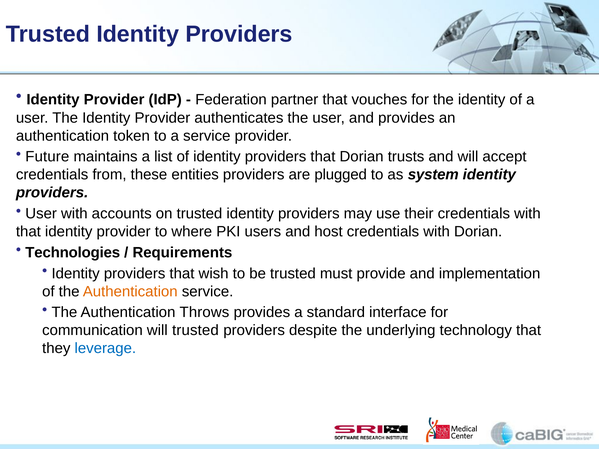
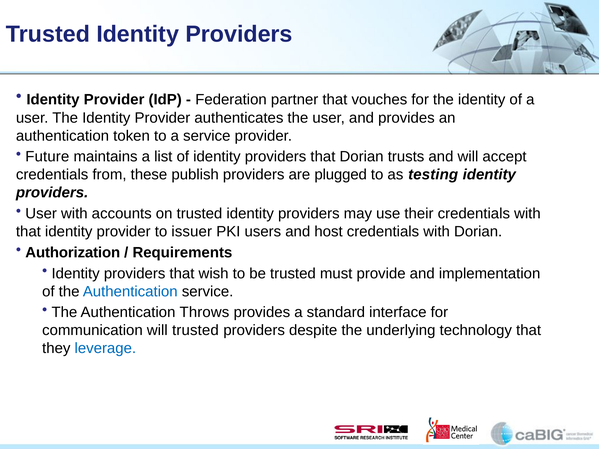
entities: entities -> publish (195, 175)
system: system -> testing (433, 175)
where: where -> issuer (192, 232)
Technologies: Technologies -> Authorization (73, 253)
Authentication colour: orange -> blue (130, 292)
